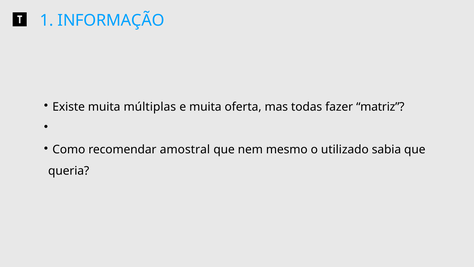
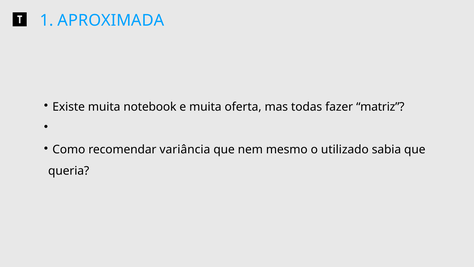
INFORMAÇÃO: INFORMAÇÃO -> APROXIMADA (111, 20)
múltiplas: múltiplas -> notebook (150, 107)
amostral: amostral -> variância (185, 149)
